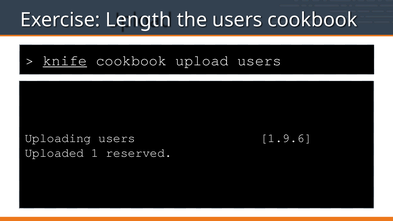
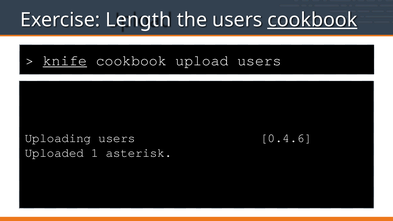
cookbook underline: none -> present (312, 20)
1.9.6: 1.9.6 -> 0.4.6 (286, 138)
reserved: reserved -> asterisk (139, 153)
